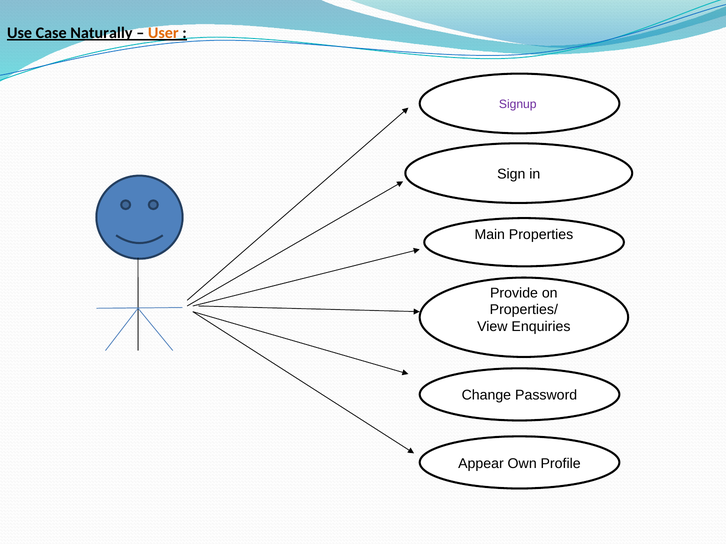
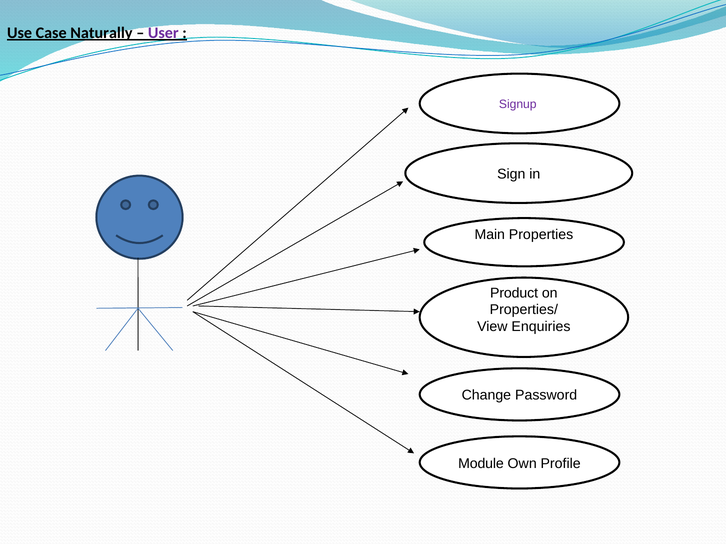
User colour: orange -> purple (163, 33)
Provide: Provide -> Product (514, 293)
Appear: Appear -> Module (481, 464)
